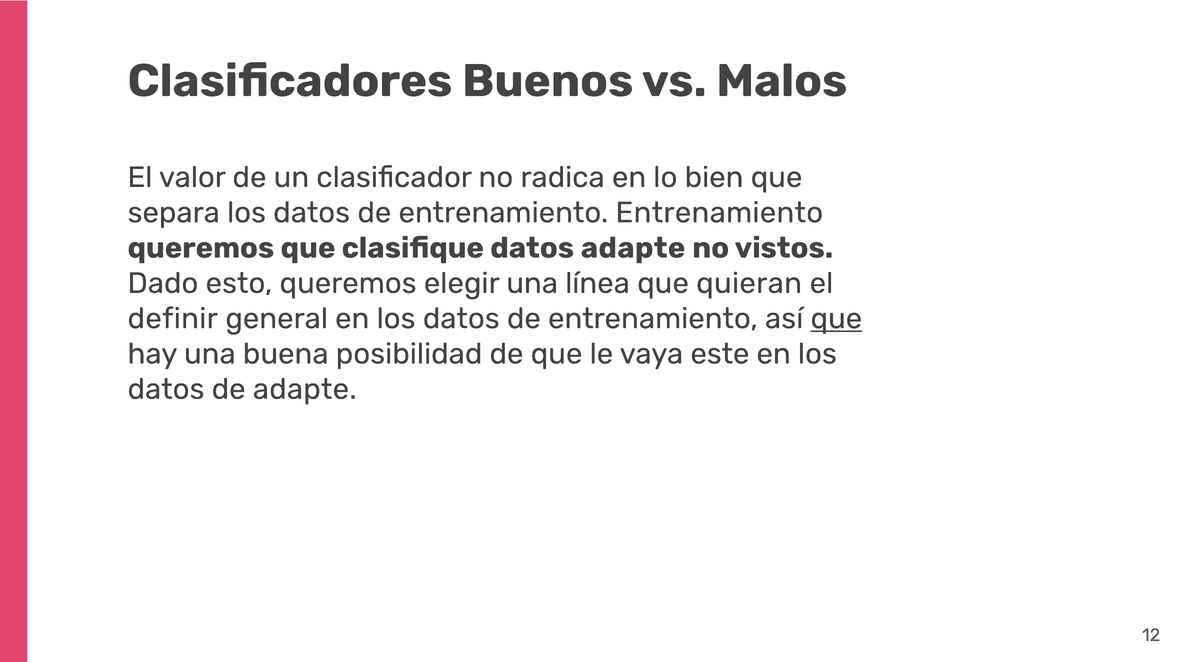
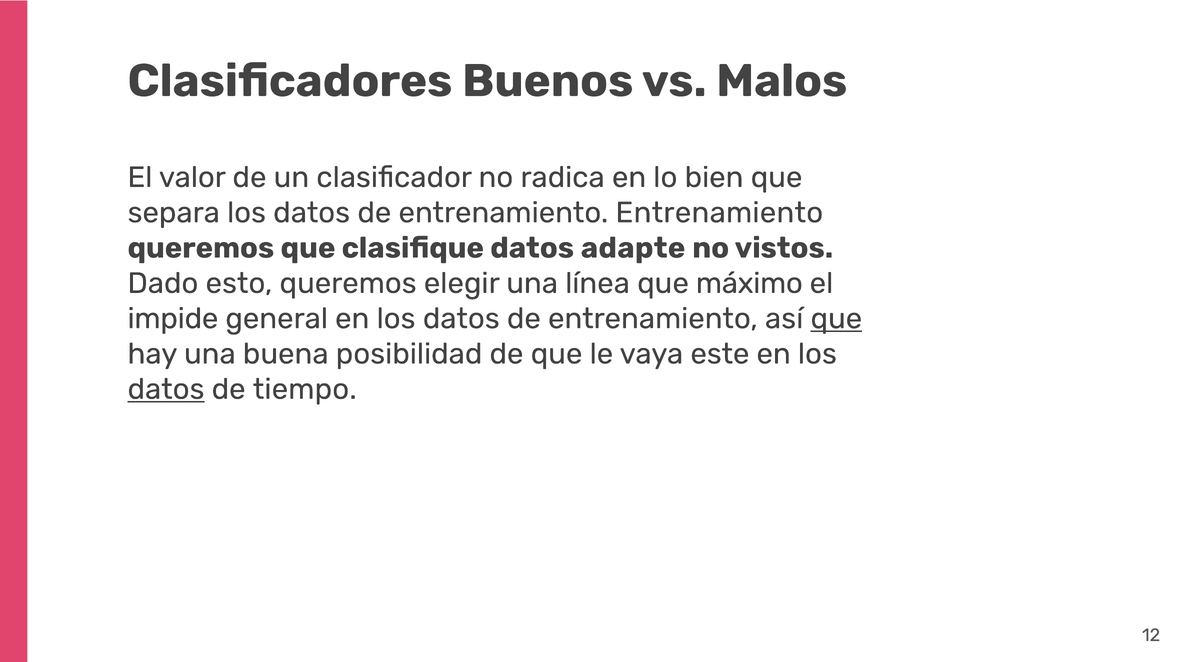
quieran: quieran -> máximo (749, 283)
definir: definir -> impide (173, 319)
datos underline: none -> present (166, 389)
de adapte: adapte -> tiempo (305, 389)
